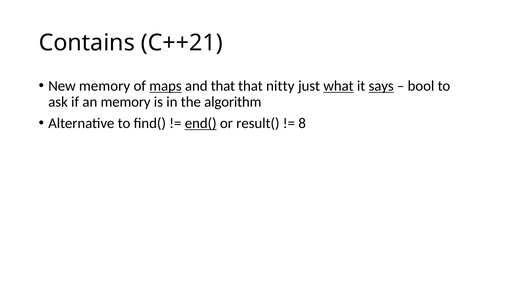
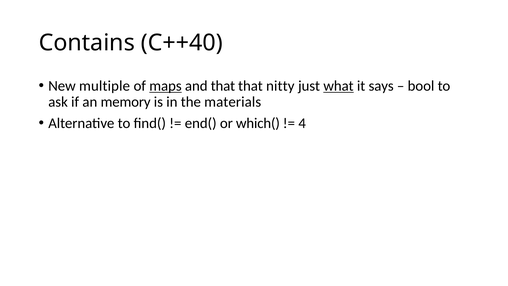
C++21: C++21 -> C++40 (182, 43)
New memory: memory -> multiple (105, 86)
says underline: present -> none (381, 86)
algorithm: algorithm -> materials (233, 102)
end( underline: present -> none (201, 123)
result(: result( -> which( (258, 123)
8: 8 -> 4 (302, 123)
